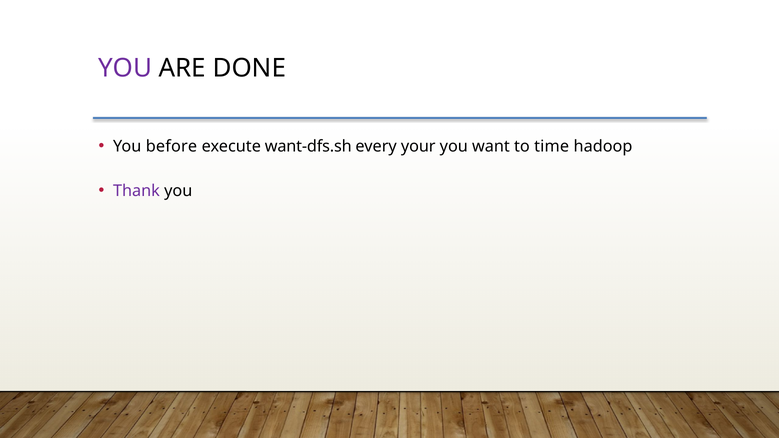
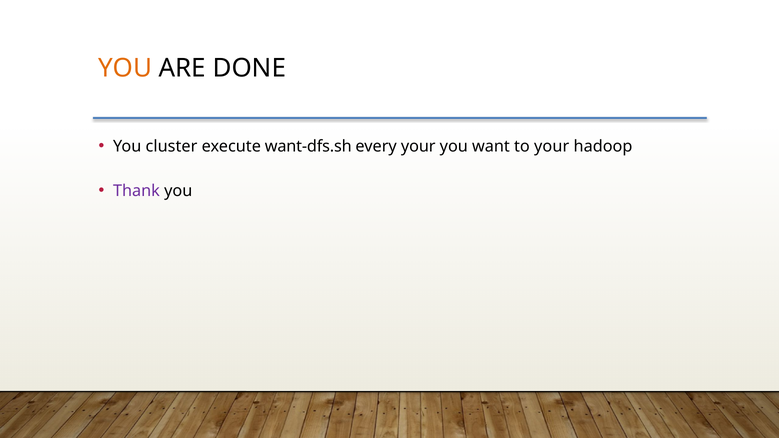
YOU colour: purple -> orange (125, 68)
before: before -> cluster (171, 146)
to time: time -> your (552, 146)
